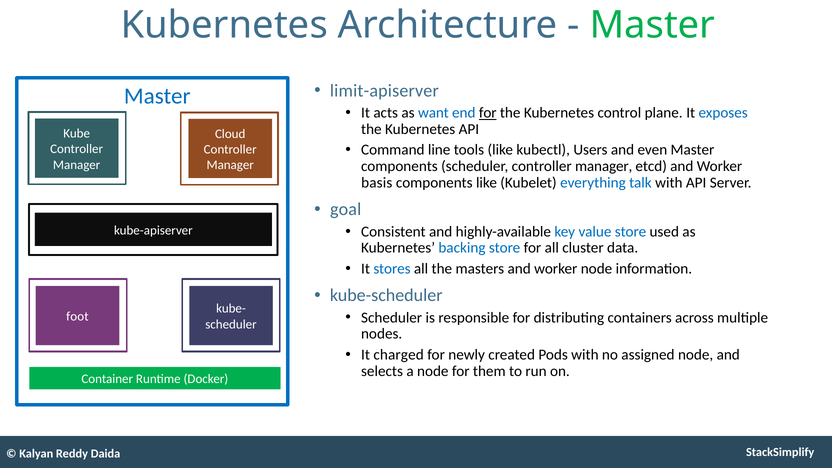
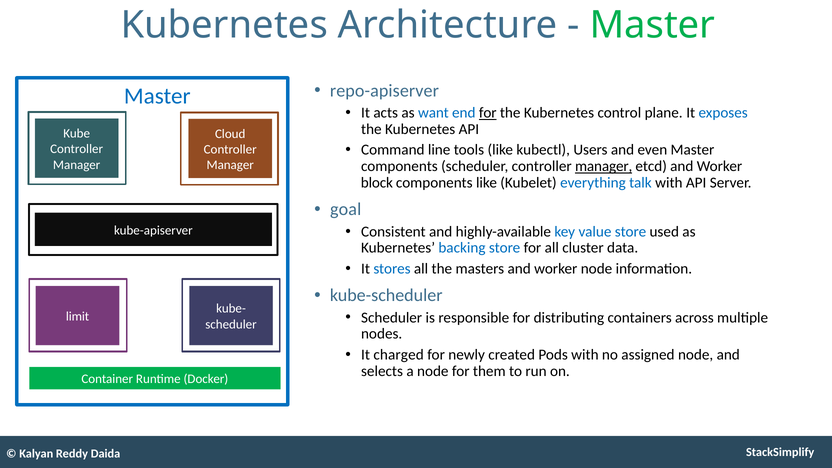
limit-apiserver: limit-apiserver -> repo-apiserver (384, 91)
manager underline: none -> present (604, 166)
basis: basis -> block (377, 183)
foot: foot -> limit (78, 316)
